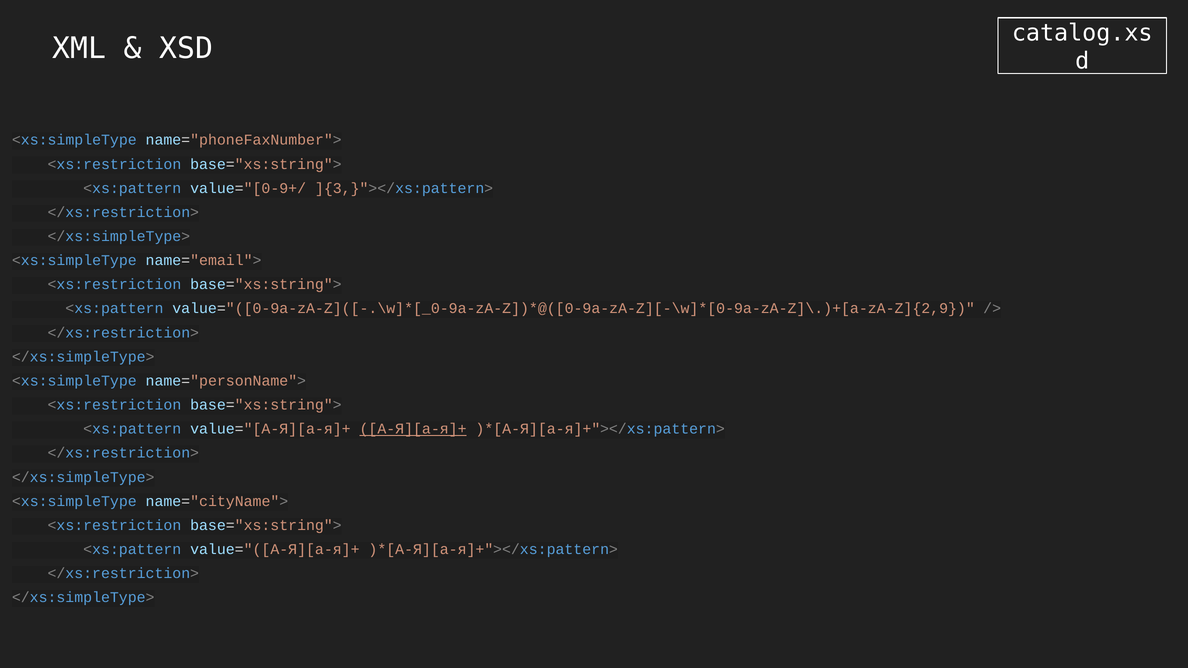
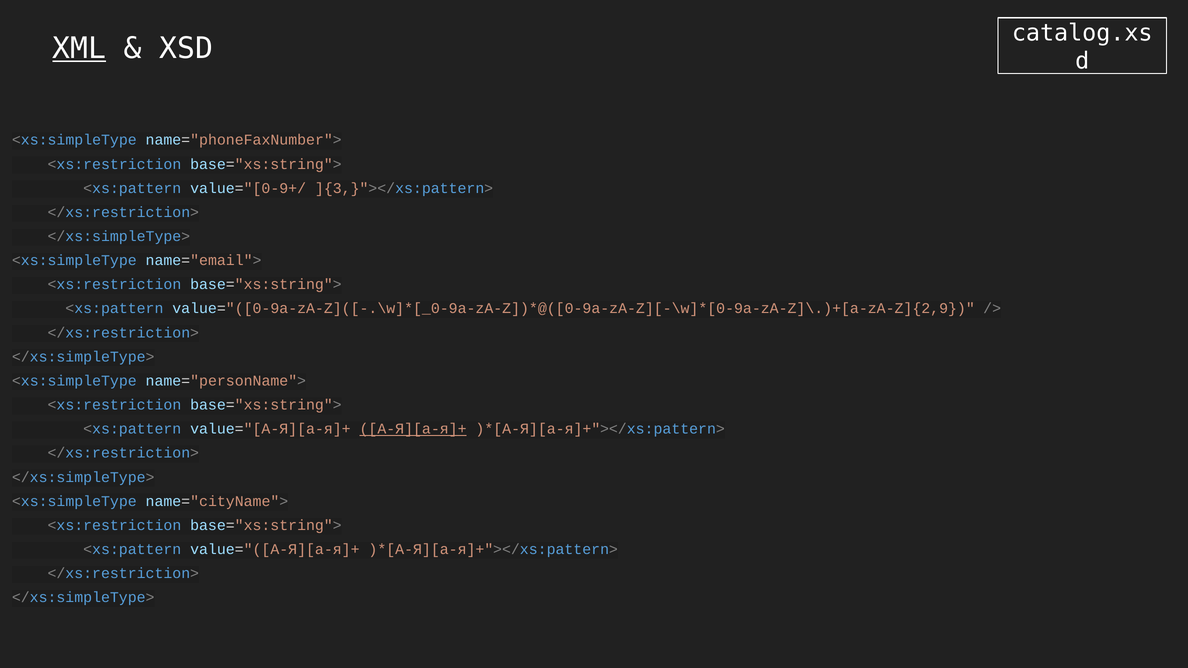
XML underline: none -> present (79, 49)
